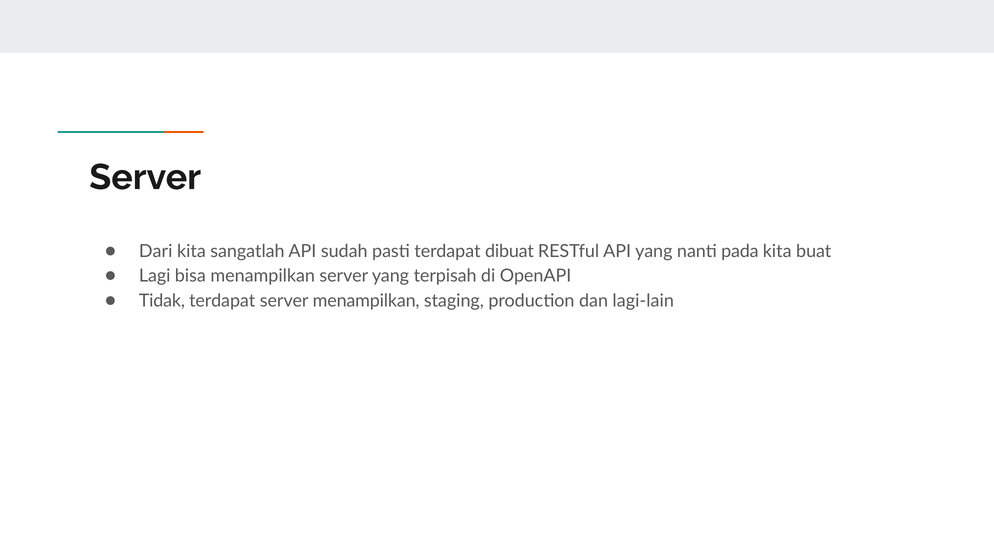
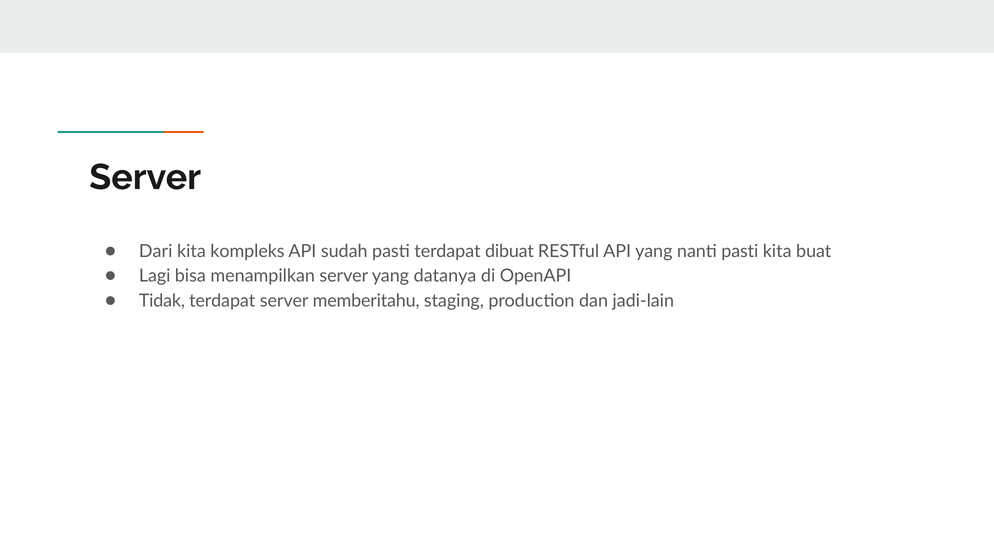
sangatlah: sangatlah -> kompleks (247, 251)
nanti pada: pada -> pasti (740, 251)
terpisah: terpisah -> datanya (445, 276)
server menampilkan: menampilkan -> memberitahu (366, 301)
lagi-lain: lagi-lain -> jadi-lain (643, 301)
